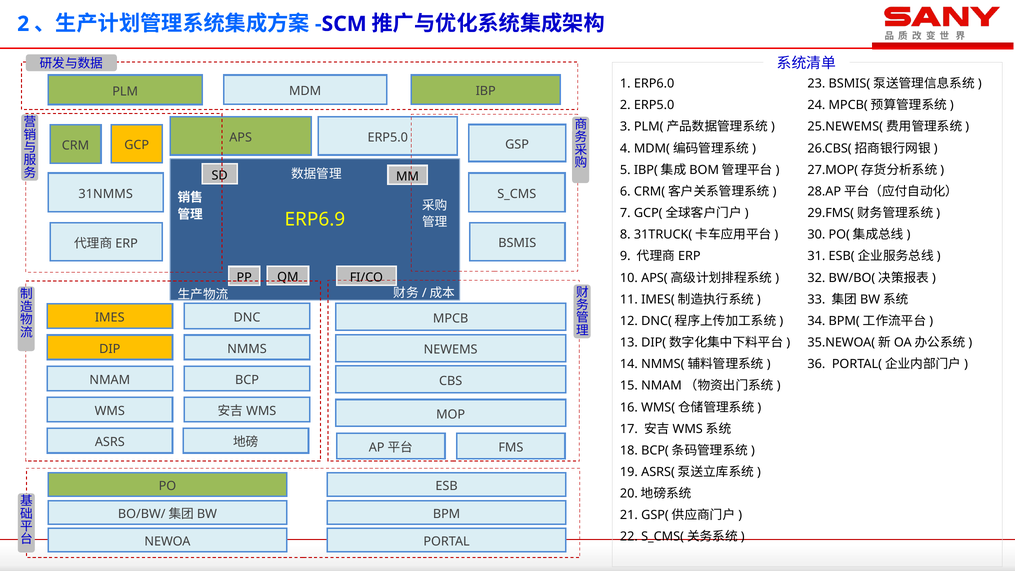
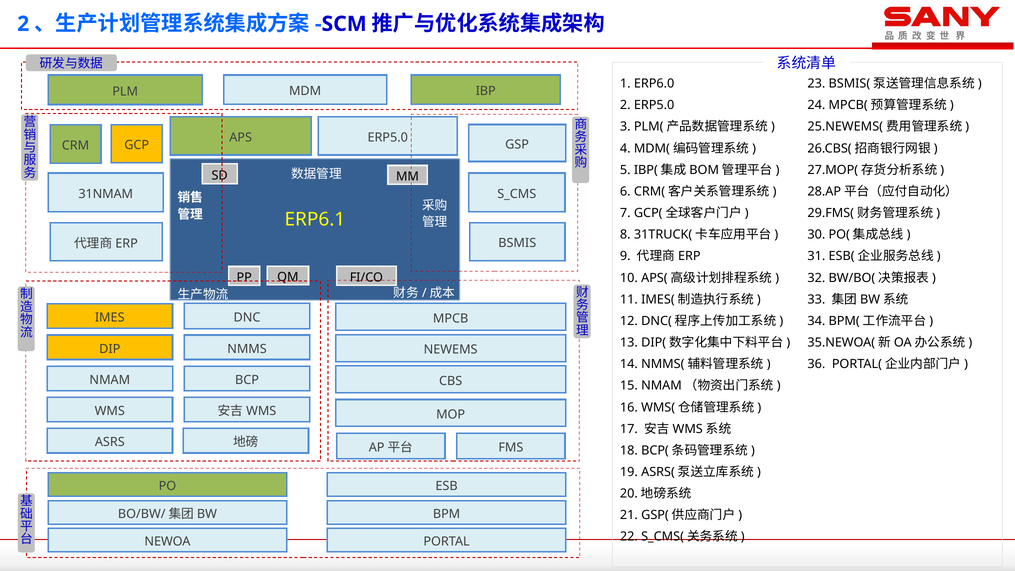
31NMMS: 31NMMS -> 31NMAM (106, 194)
ERP6.9: ERP6.9 -> ERP6.1 (315, 219)
